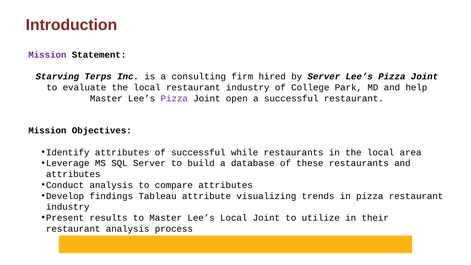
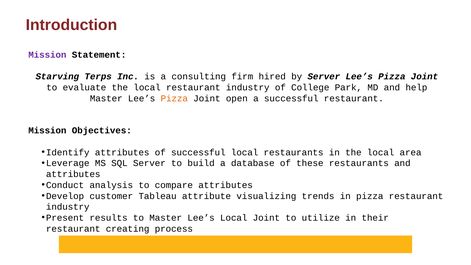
Pizza colour: purple -> orange (174, 98)
successful while: while -> local (245, 152)
findings: findings -> customer (111, 196)
restaurant analysis: analysis -> creating (128, 229)
